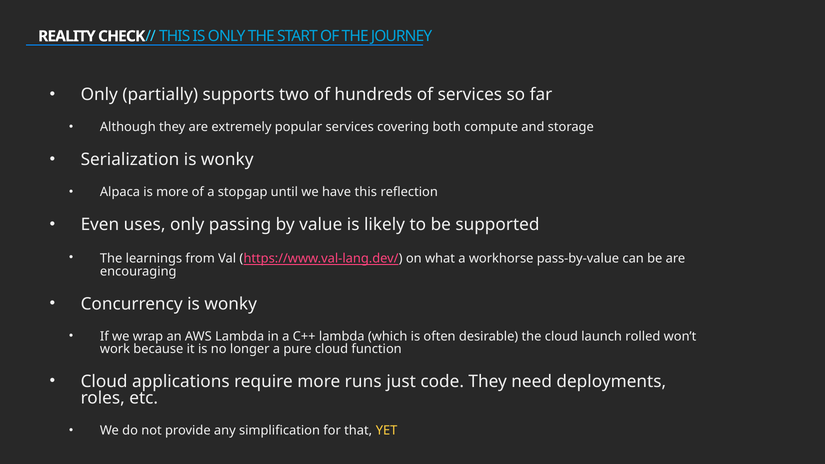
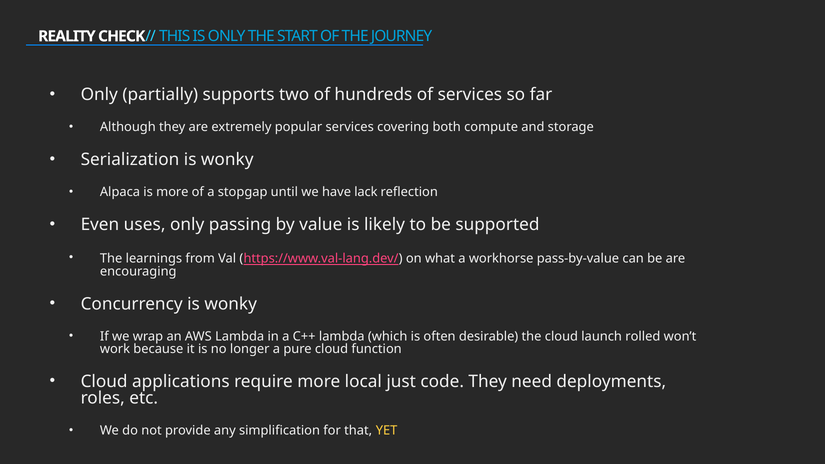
have this: this -> lack (366, 192)
runs: runs -> local (363, 382)
